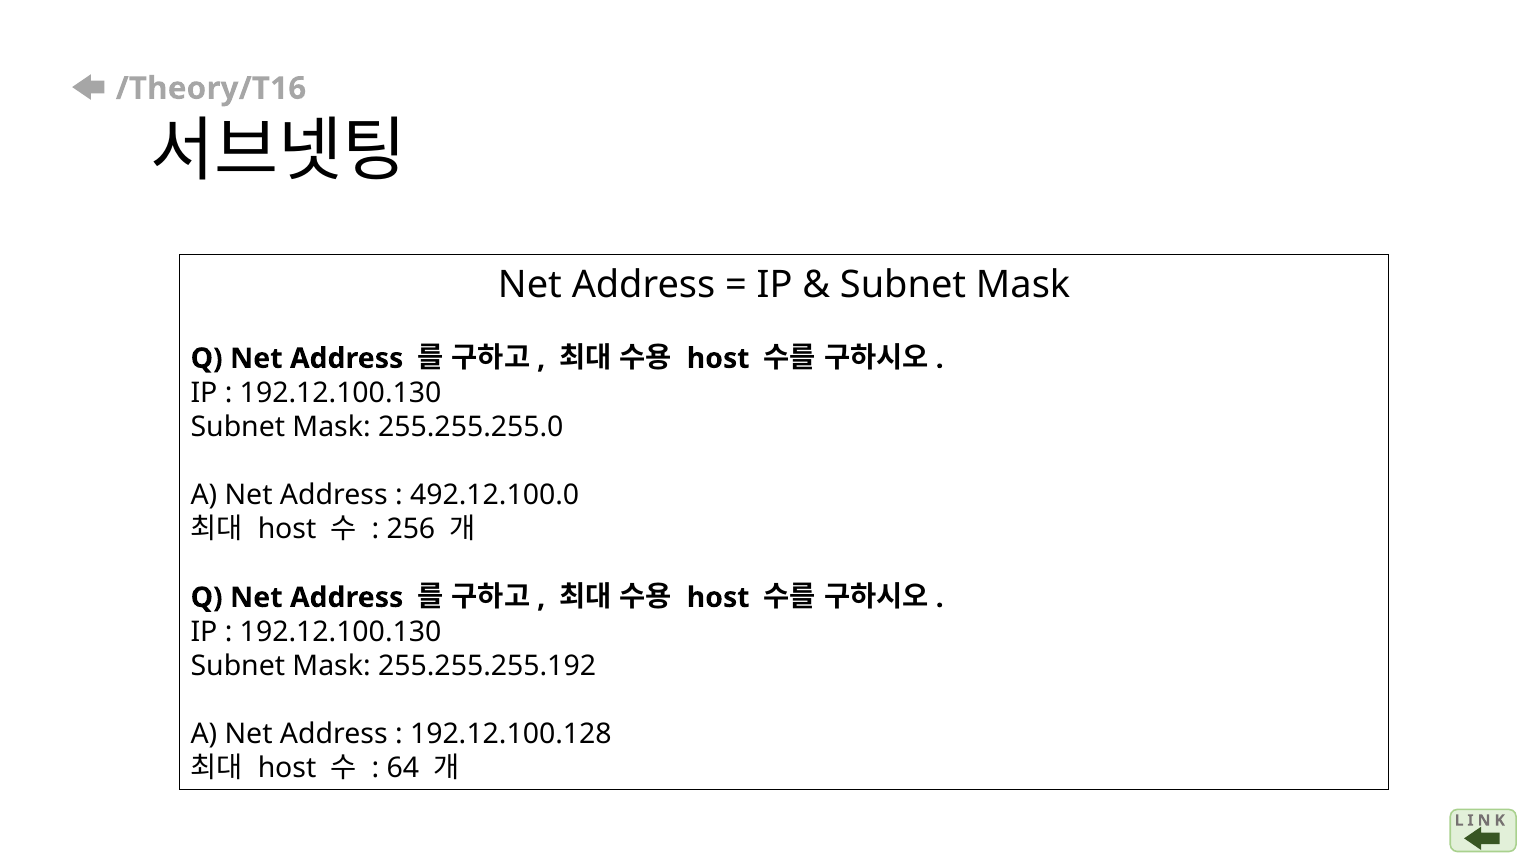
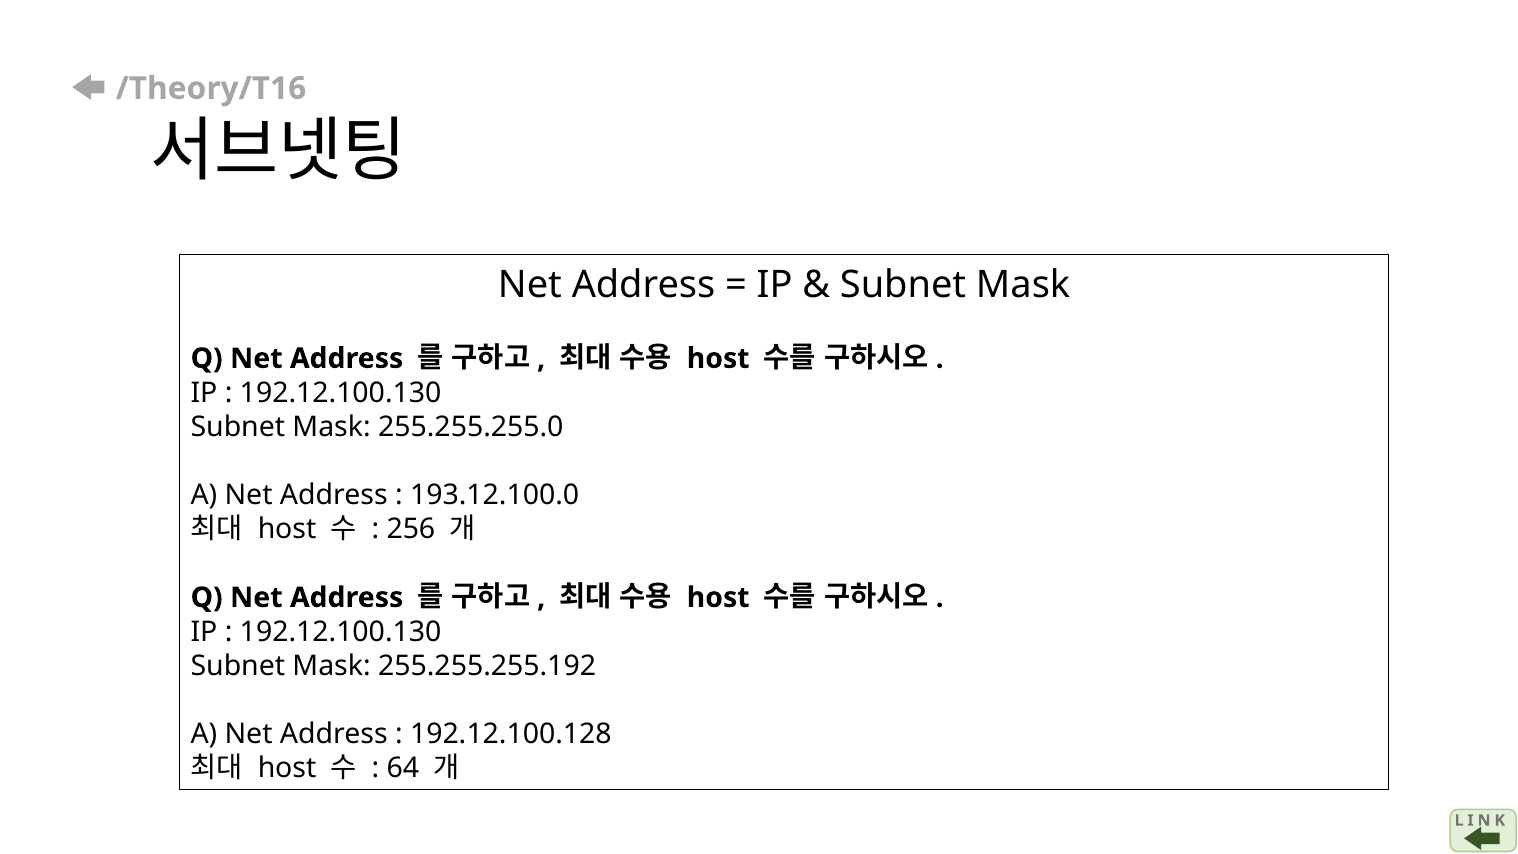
492.12.100.0: 492.12.100.0 -> 193.12.100.0 (495, 495)
